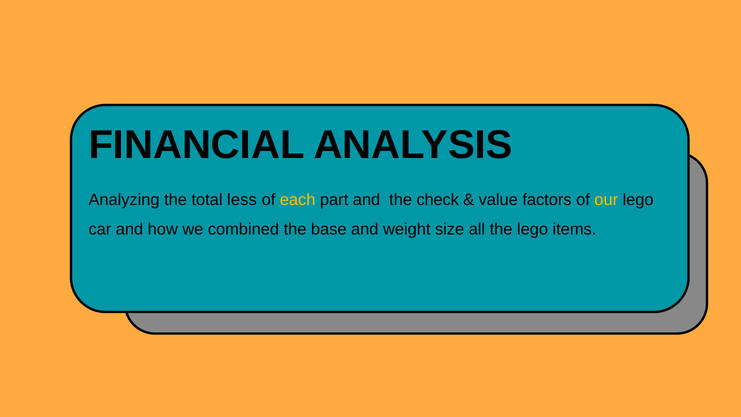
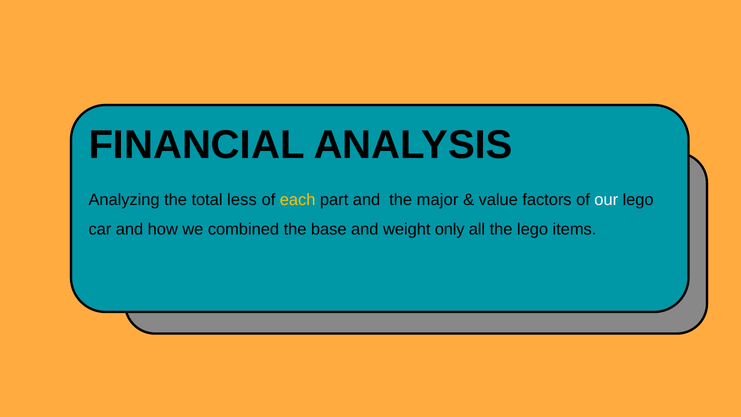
check: check -> major (438, 200)
our colour: yellow -> white (606, 200)
size: size -> only (450, 229)
